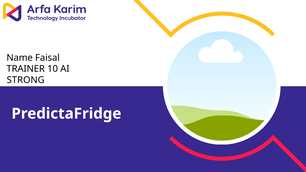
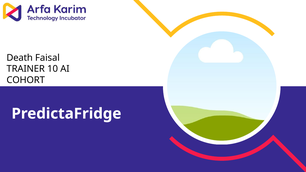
Name: Name -> Death (20, 58)
STRONG: STRONG -> COHORT (26, 80)
